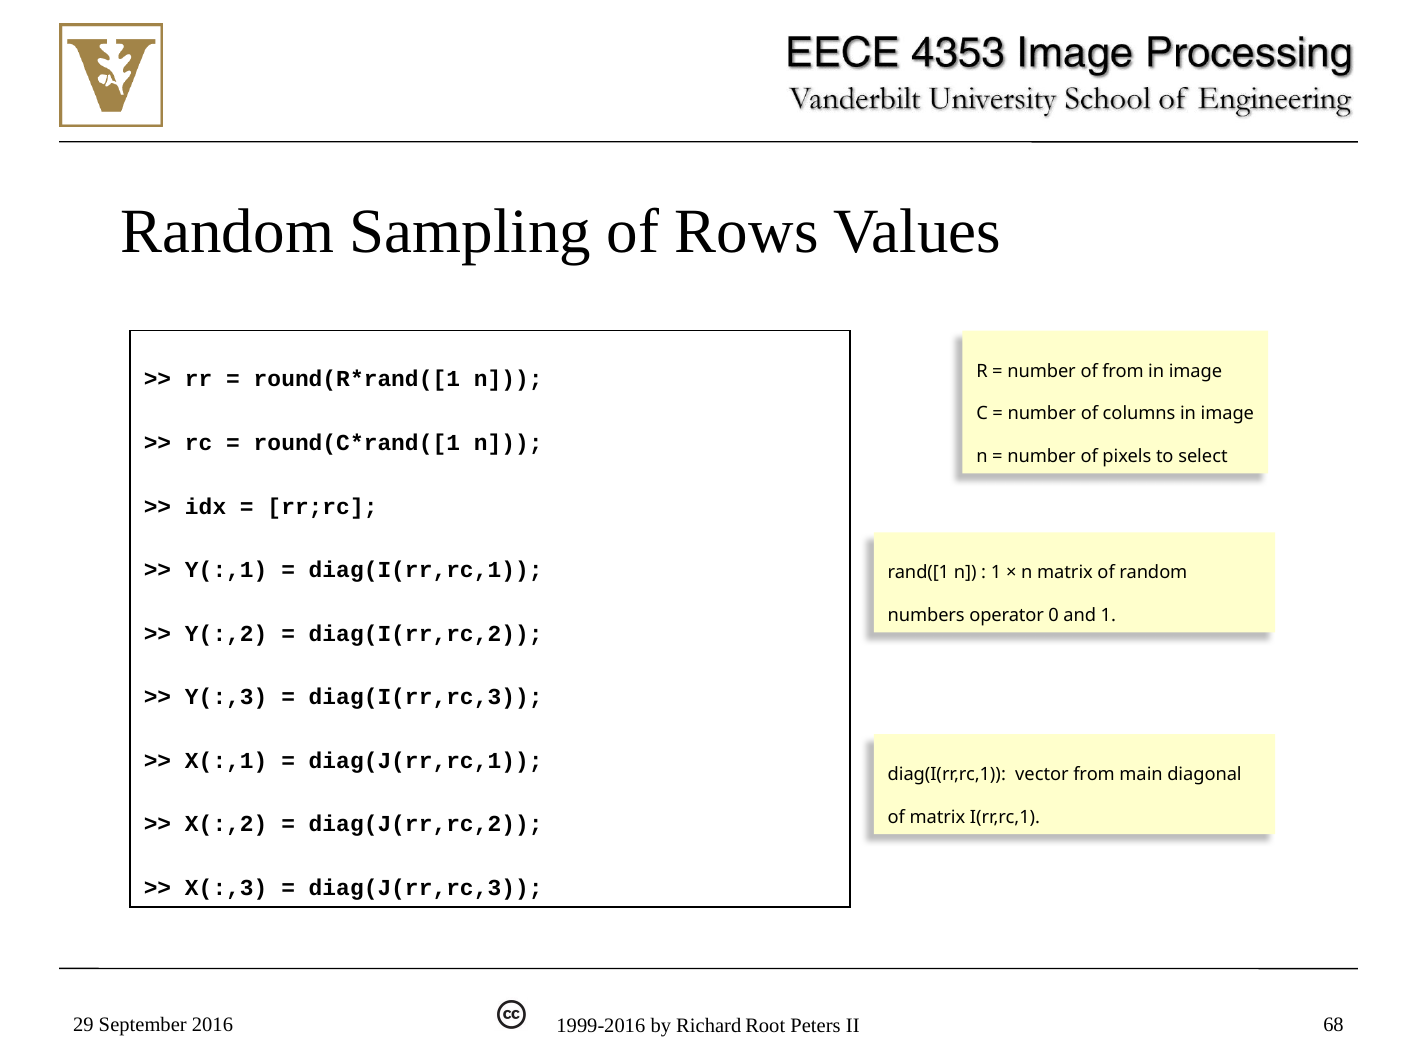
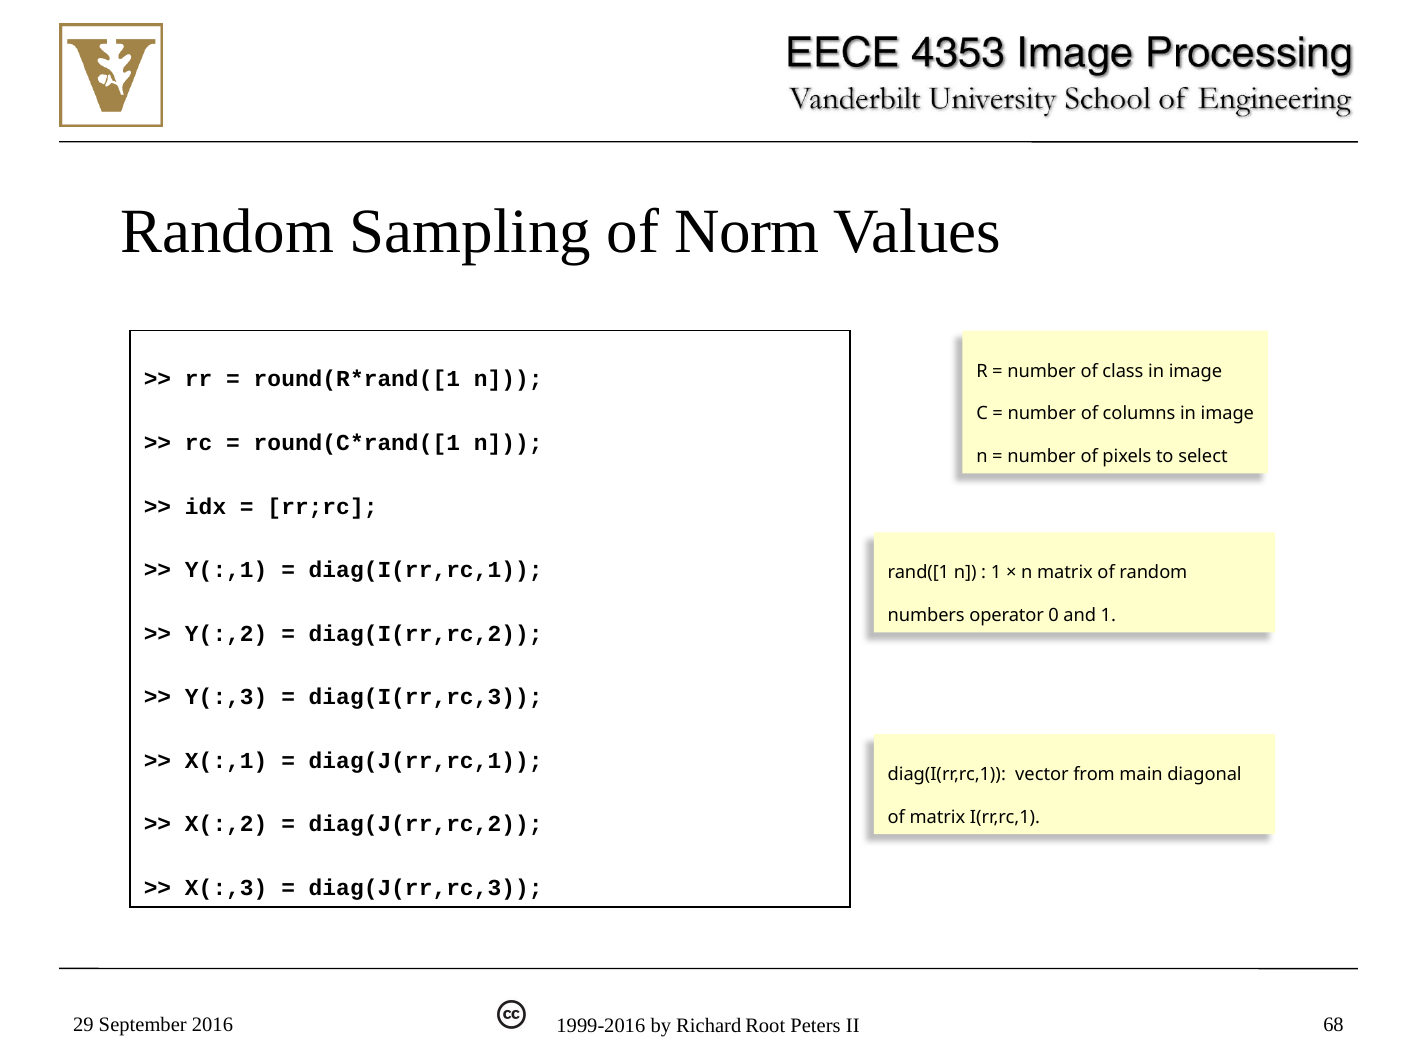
Rows: Rows -> Norm (747, 232)
of from: from -> class (1123, 371)
